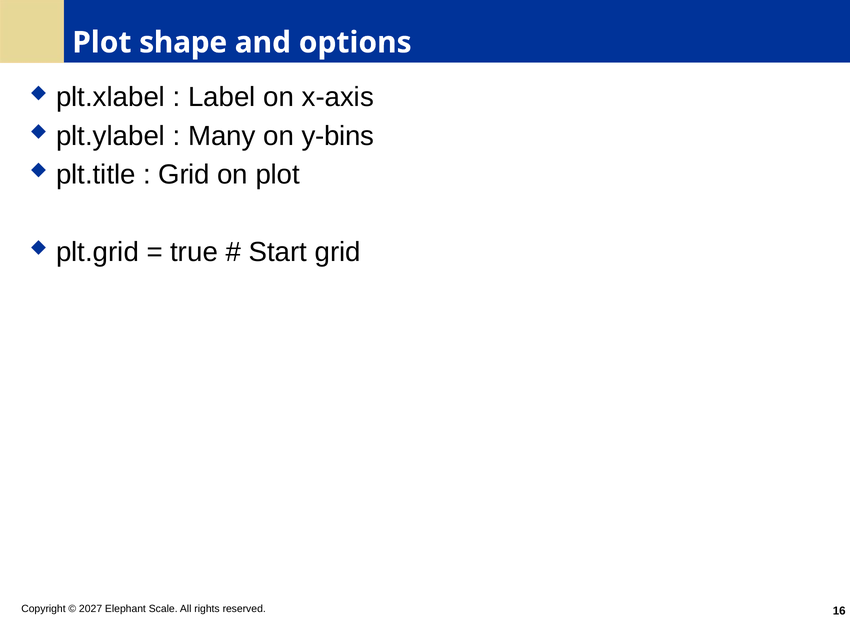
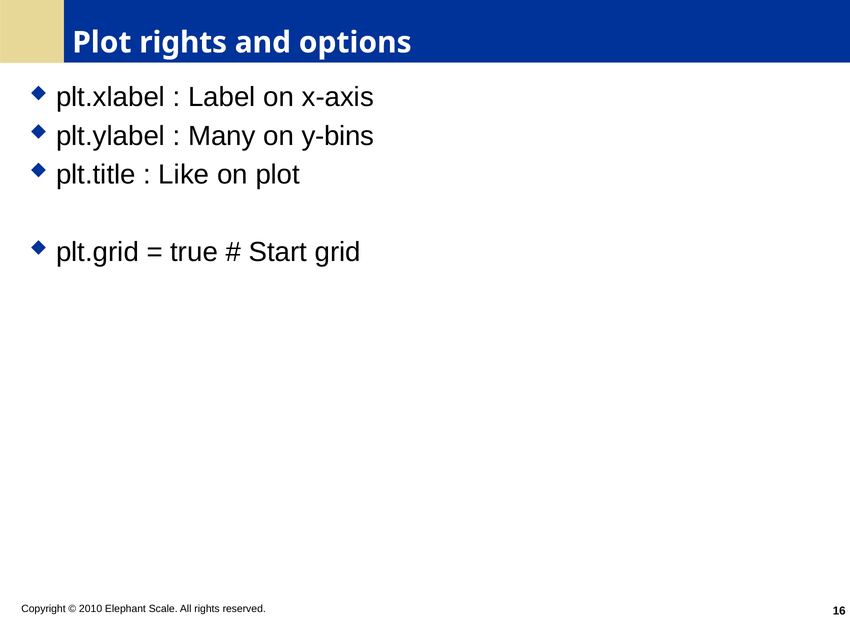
Plot shape: shape -> rights (183, 43)
Grid: Grid -> Like (184, 175)
2027: 2027 -> 2010 (91, 609)
